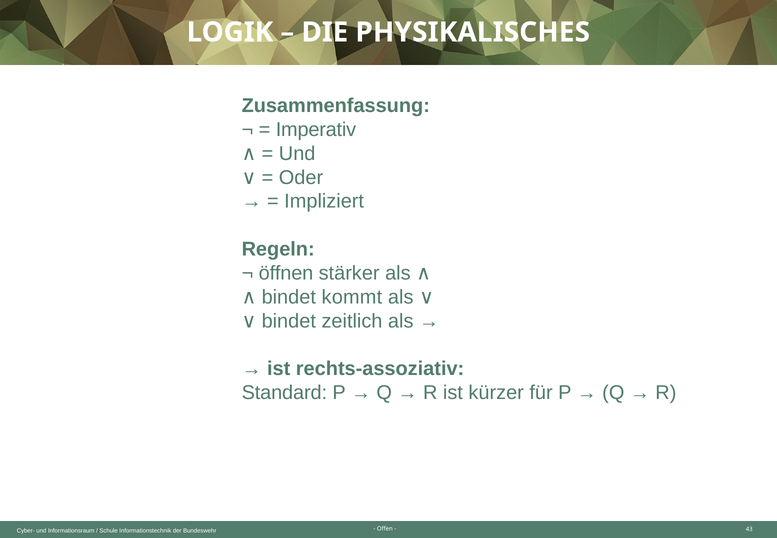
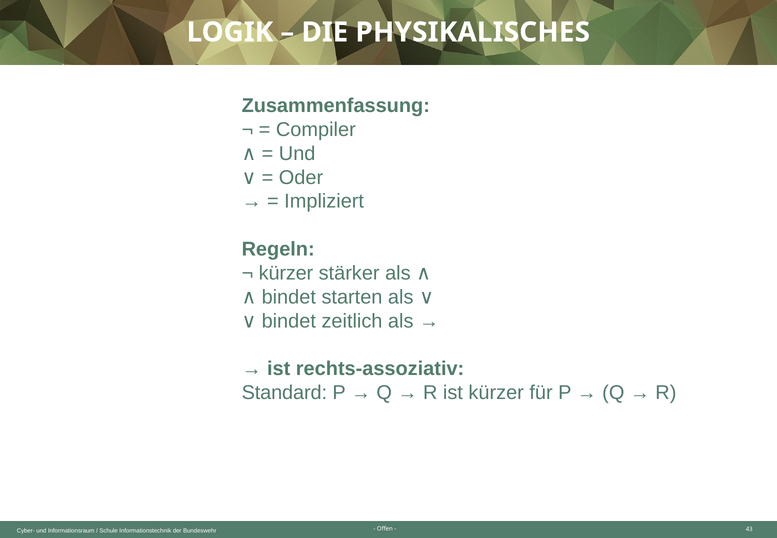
Imperativ: Imperativ -> Compiler (316, 130)
öffnen: öffnen -> kürzer (286, 273)
kommt: kommt -> starten (352, 297)
